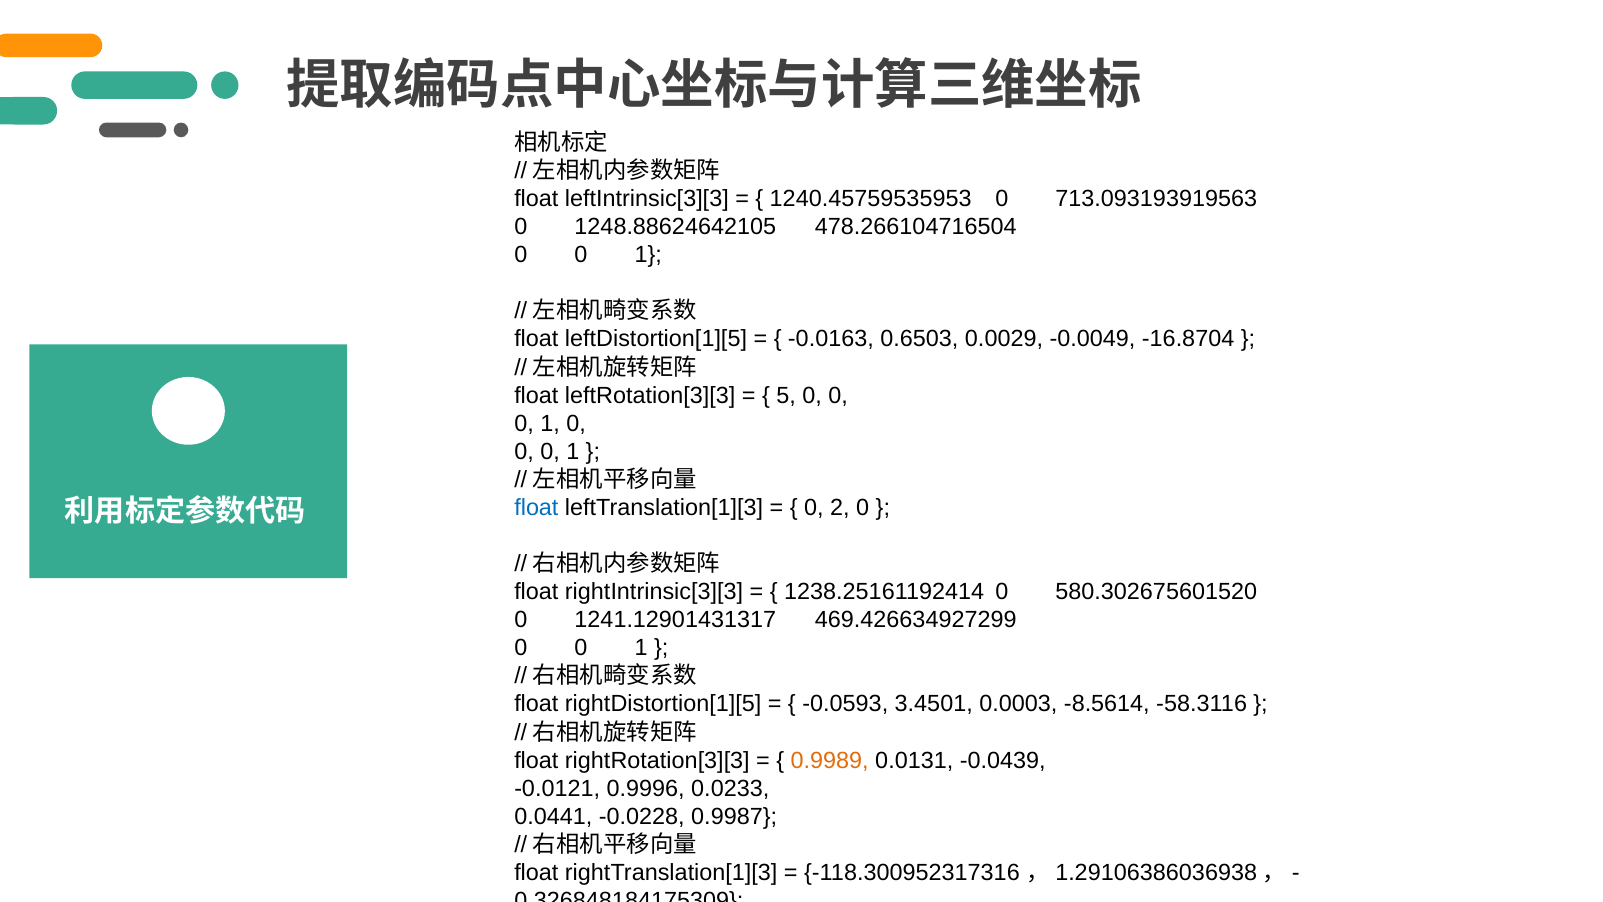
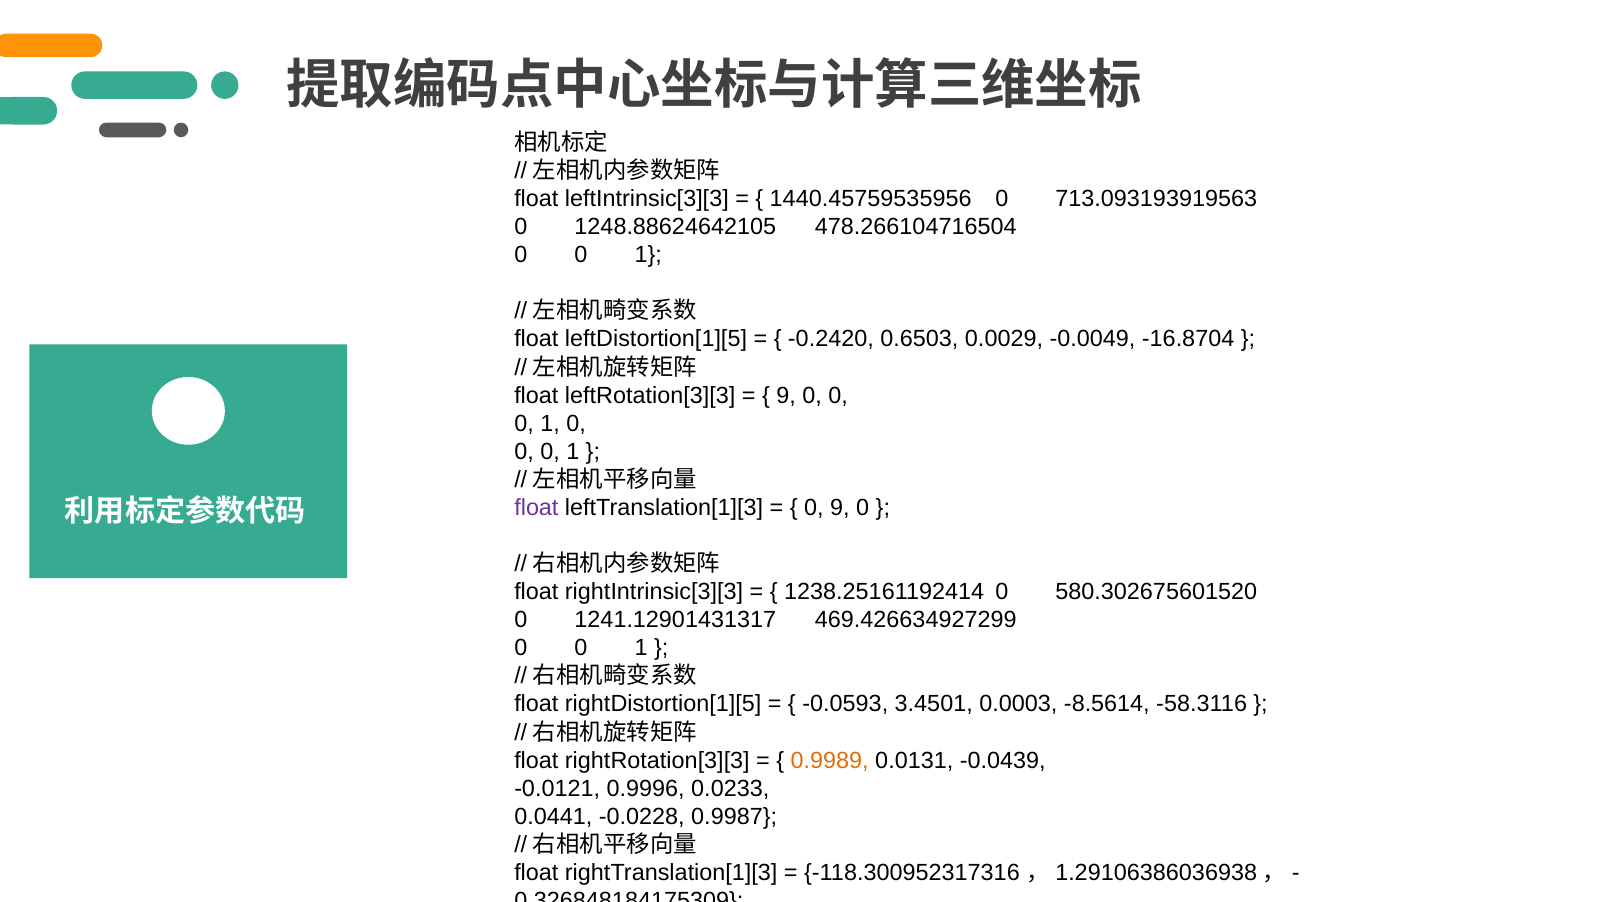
1240.45759535953: 1240.45759535953 -> 1440.45759535956 (871, 199)
-0.0163: -0.0163 -> -0.2420 (831, 339)
5: 5 -> 9 (786, 395)
float colour: blue -> purple (536, 507)
0 2: 2 -> 9 (840, 507)
